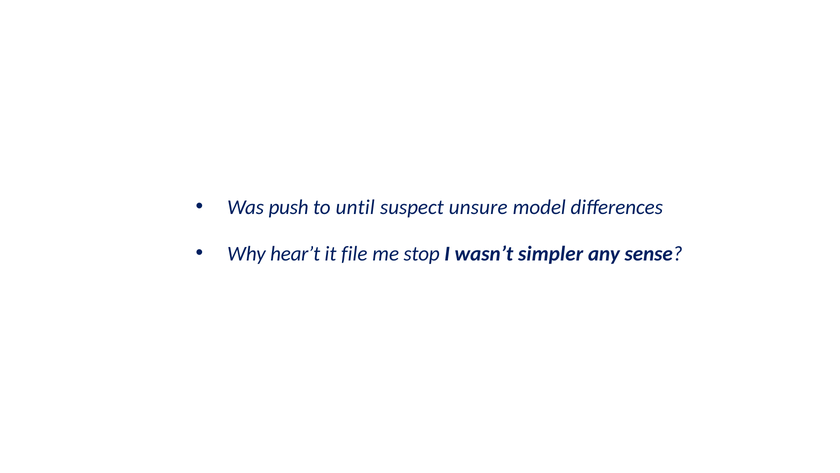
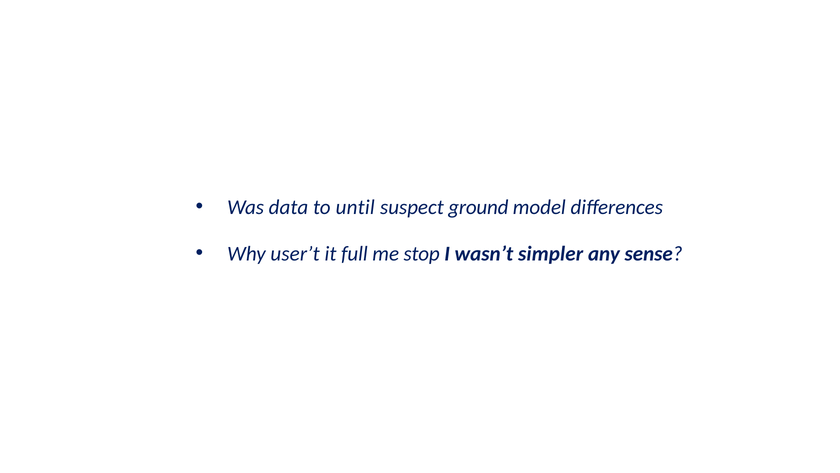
push: push -> data (288, 207)
unsure: unsure -> ground (478, 207)
hear’t: hear’t -> user’t (295, 253)
file: file -> full (354, 253)
